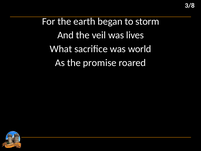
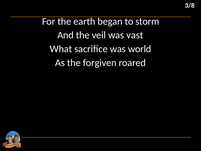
lives: lives -> vast (135, 35)
promise: promise -> forgiven (100, 63)
